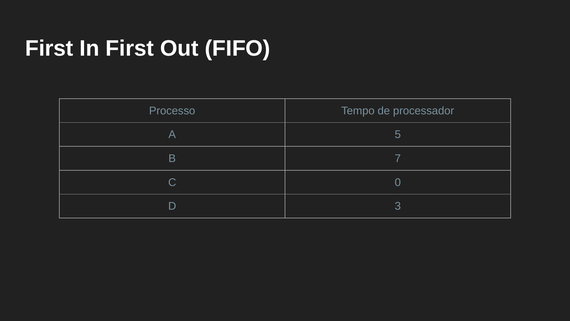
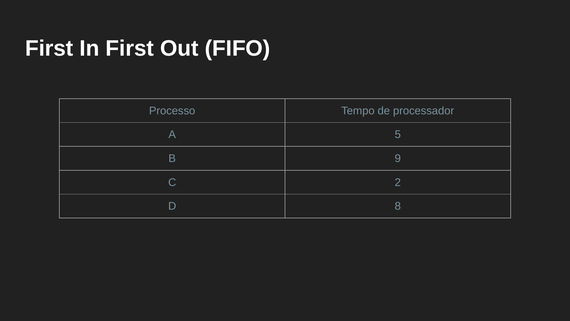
7: 7 -> 9 (398, 158)
0: 0 -> 2 (398, 182)
3: 3 -> 8 (398, 206)
